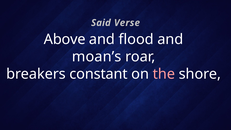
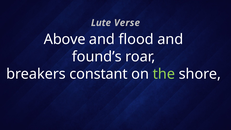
Said: Said -> Lute (101, 23)
moan’s: moan’s -> found’s (97, 57)
the colour: pink -> light green (164, 74)
